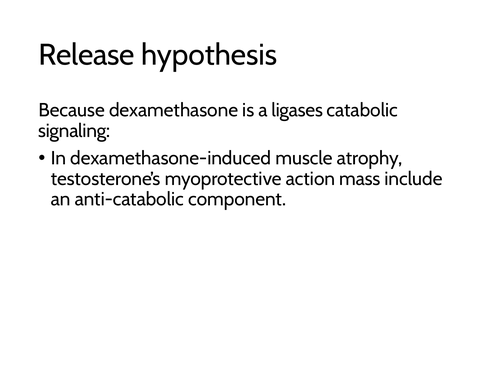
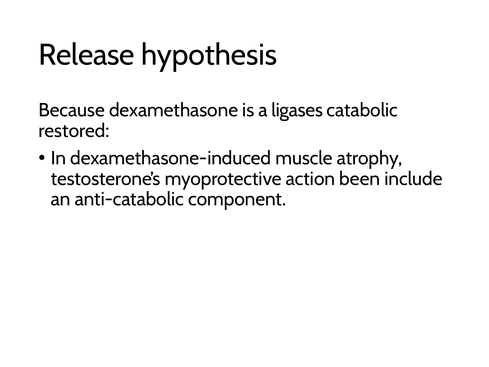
signaling: signaling -> restored (74, 131)
mass: mass -> been (360, 179)
